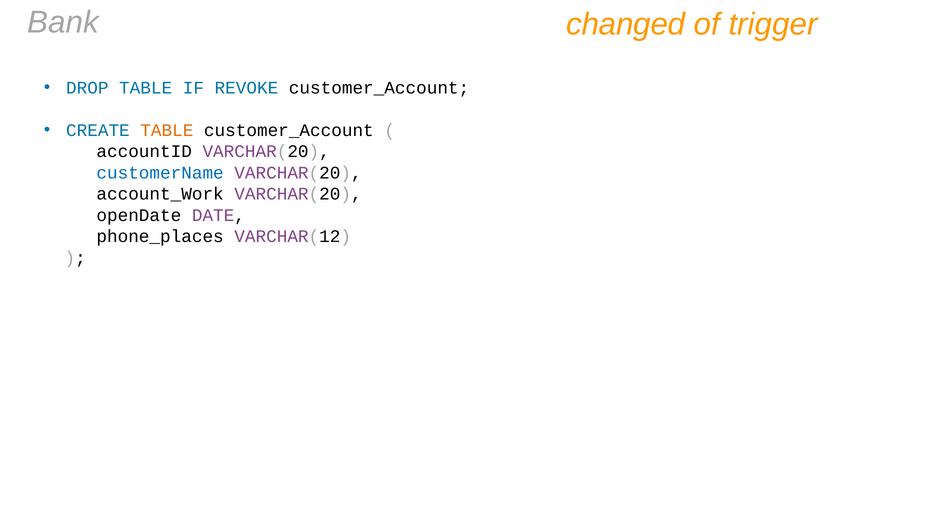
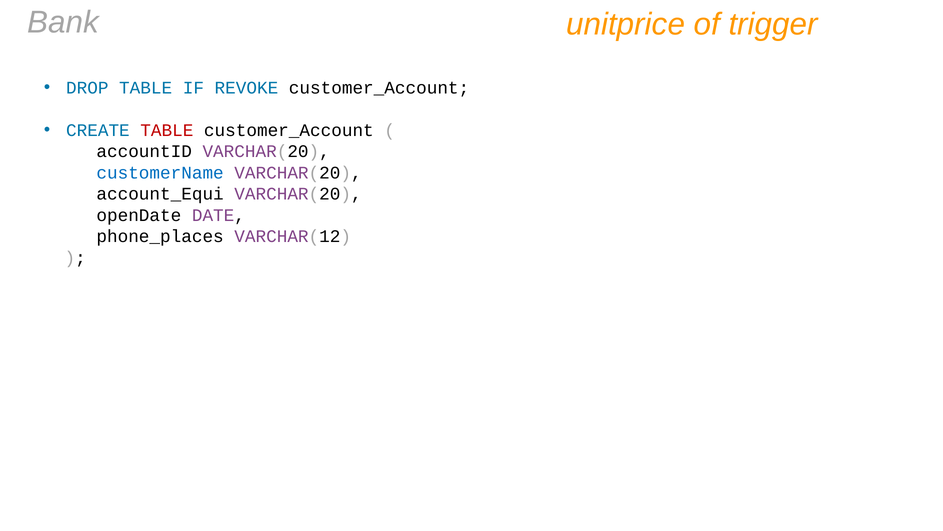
changed: changed -> unitprice (626, 25)
TABLE colour: orange -> red (167, 130)
account_Work: account_Work -> account_Equi (160, 194)
